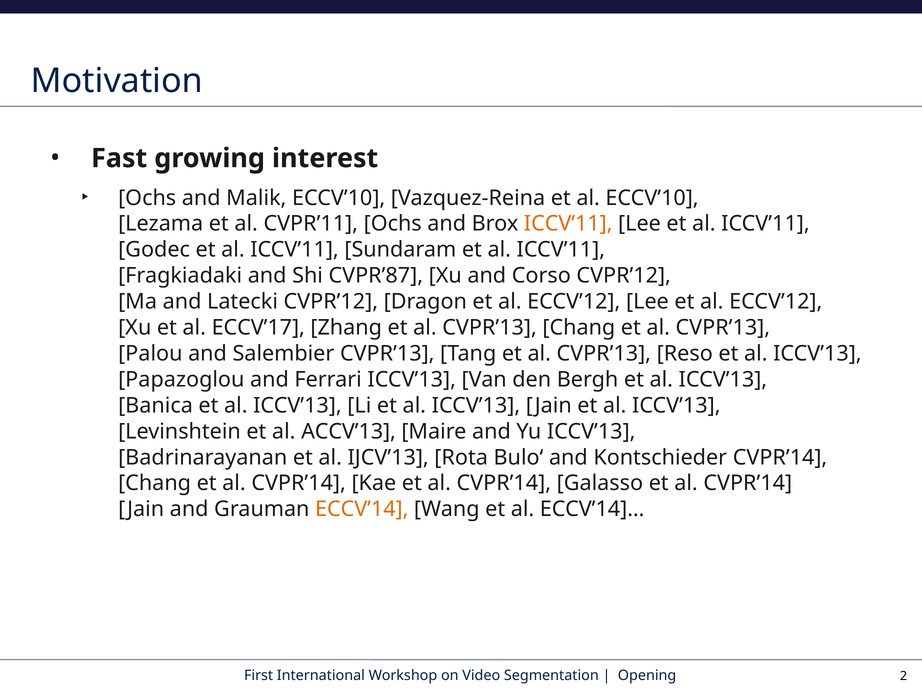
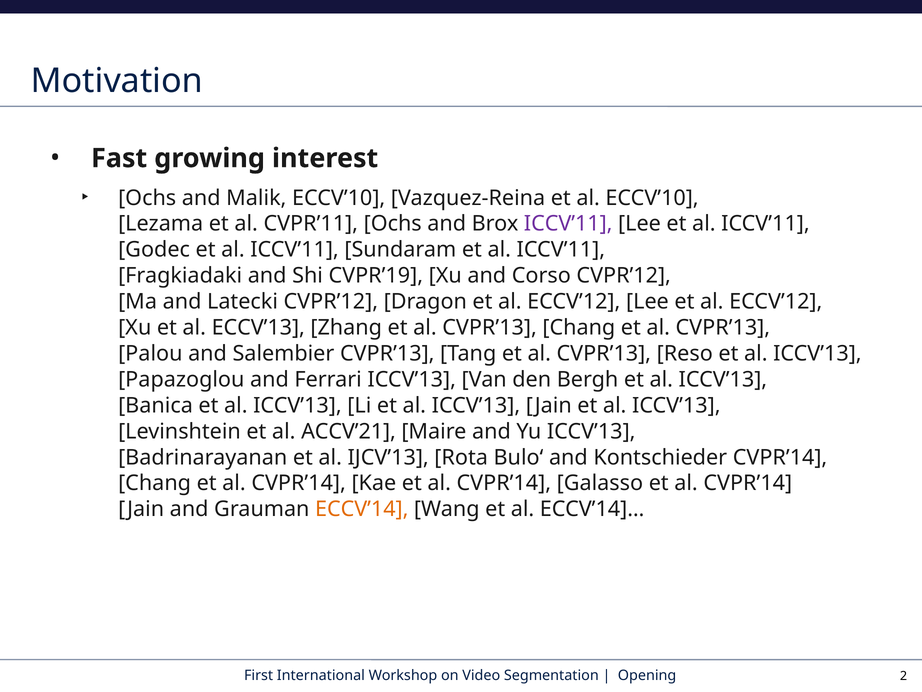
ICCV’11 colour: orange -> purple (568, 224)
CVPR’87: CVPR’87 -> CVPR’19 (376, 276)
ECCV’17: ECCV’17 -> ECCV’13 (258, 327)
ACCV’13: ACCV’13 -> ACCV’21 (348, 431)
